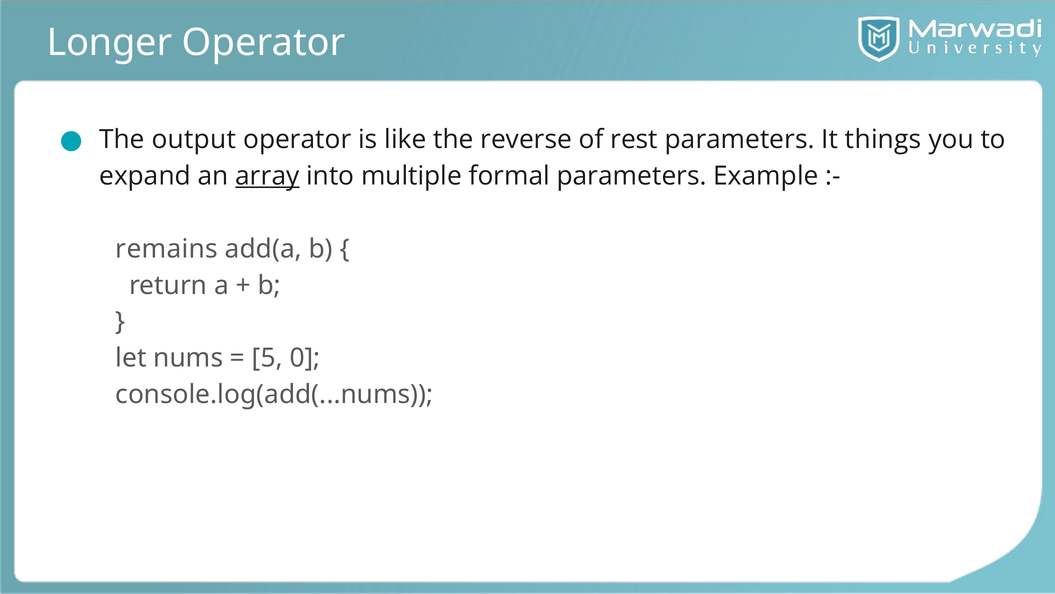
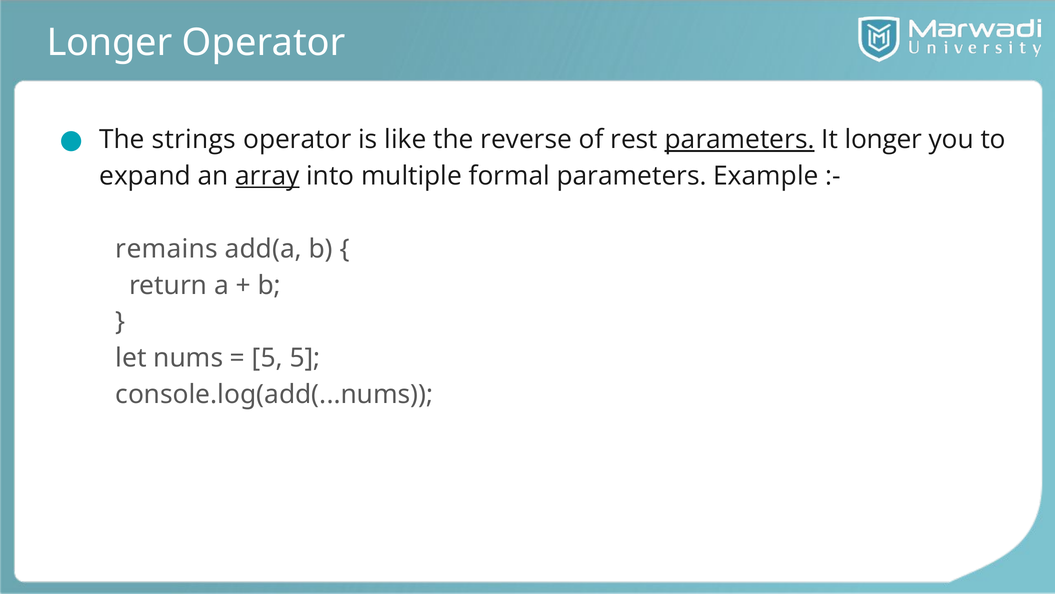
output: output -> strings (194, 140)
parameters underline: none -> present (740, 140)
It things: things -> longer (883, 140)
5 0: 0 -> 5 (305, 358)
